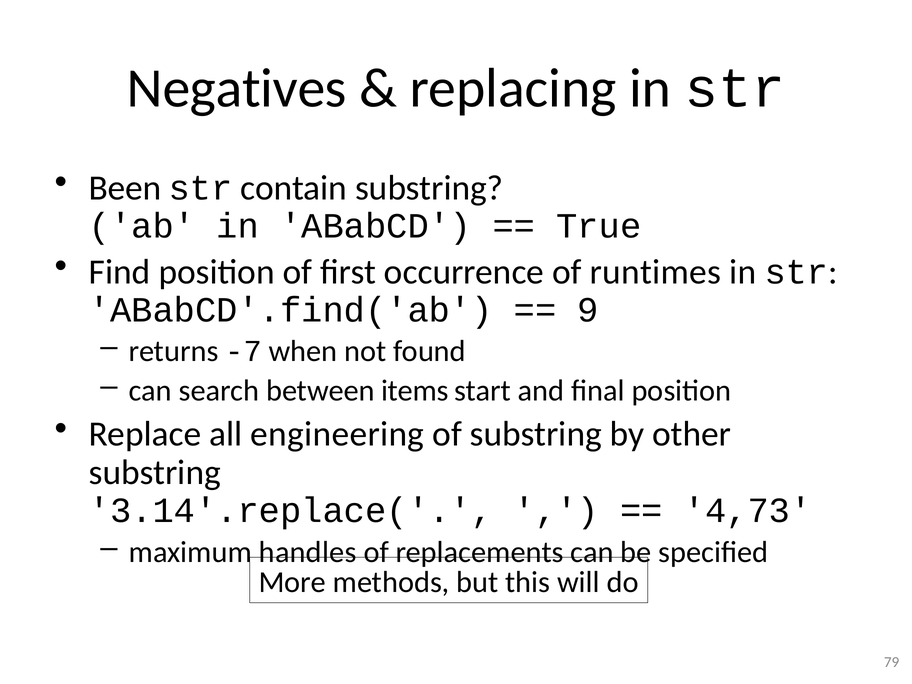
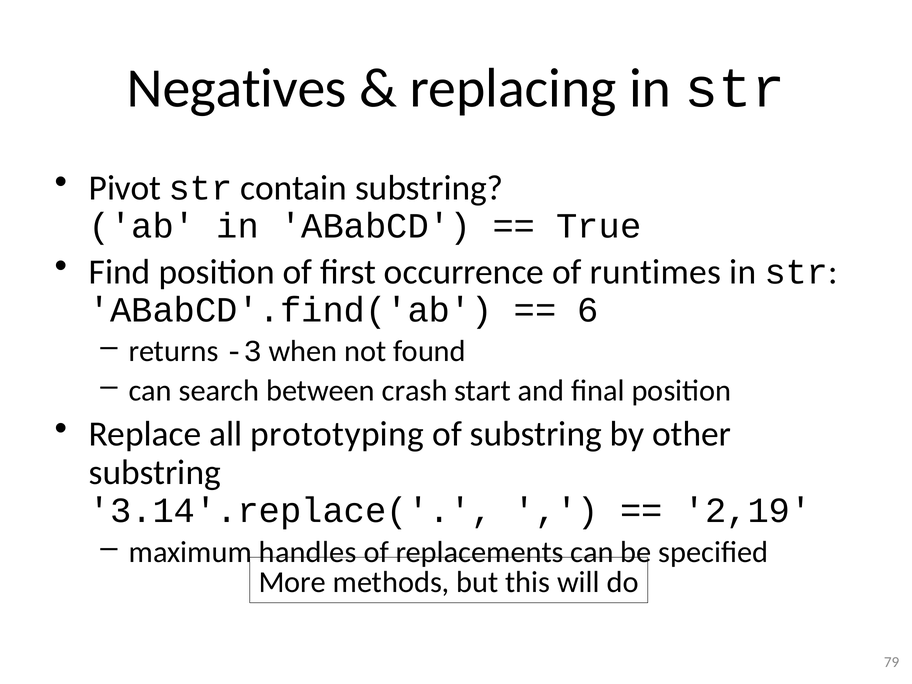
Been: Been -> Pivot (125, 188)
9: 9 -> 6 (588, 310)
-7: -7 -> -3 (244, 351)
items: items -> crash (415, 391)
engineering: engineering -> prototyping (337, 434)
4,73: 4,73 -> 2,19 (748, 511)
